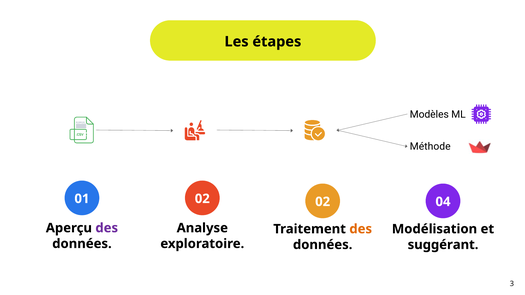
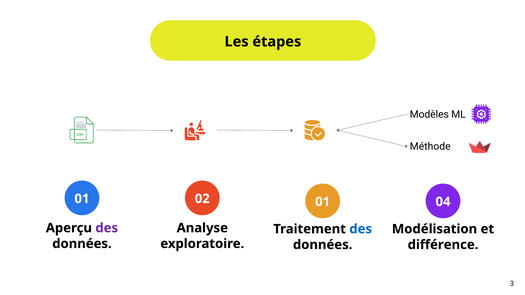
01 02: 02 -> 01 (323, 202)
des colour: orange -> blue (361, 229)
suggérant: suggérant -> différence (443, 245)
